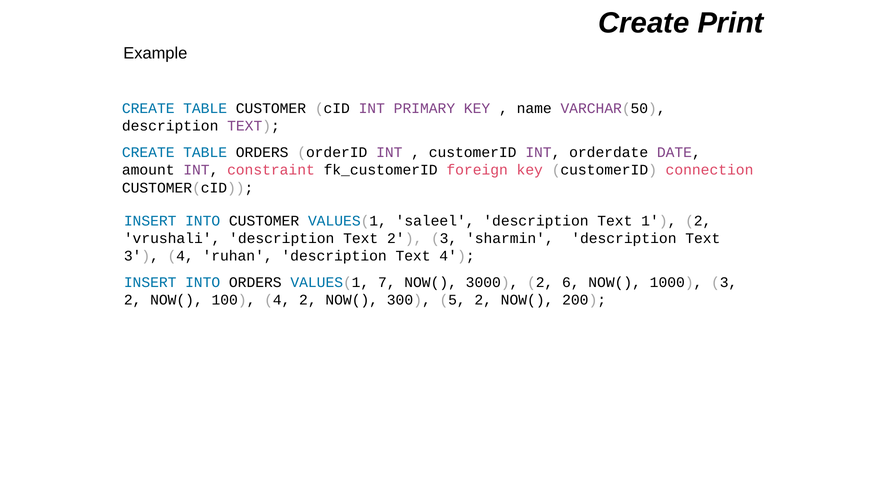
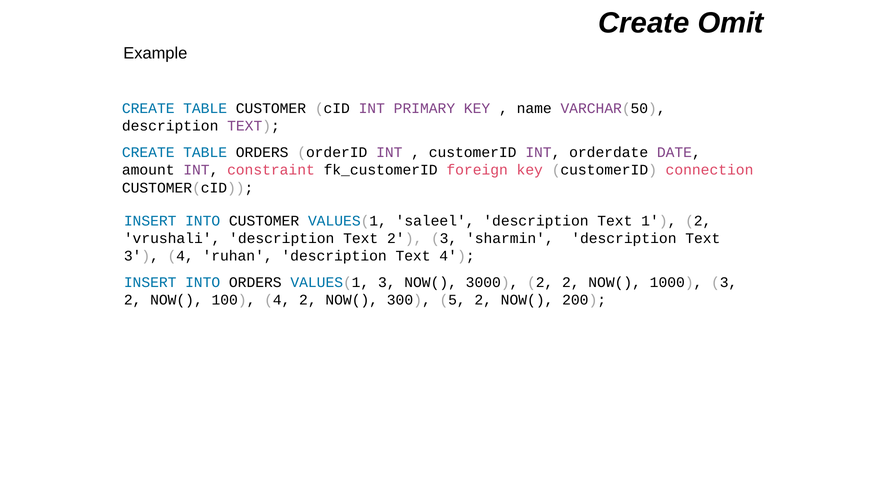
Print: Print -> Omit (731, 23)
VALUES(1 7: 7 -> 3 (387, 282)
2 6: 6 -> 2 (571, 282)
